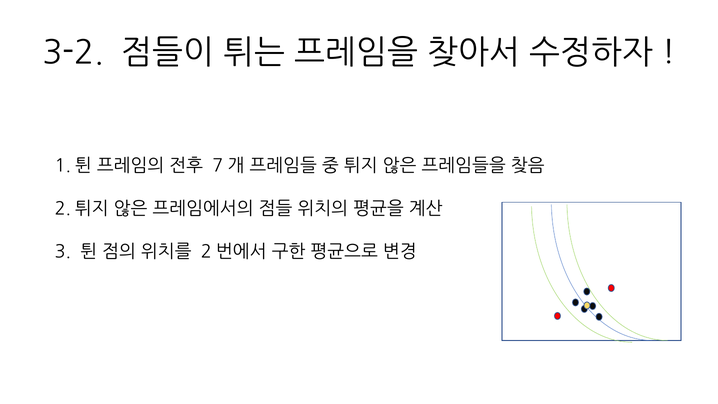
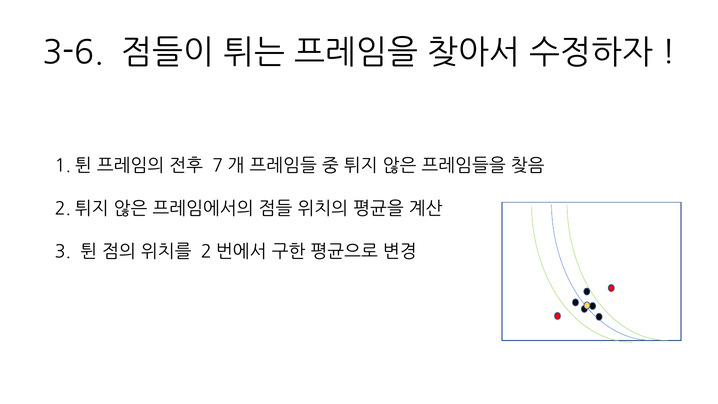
3-2: 3-2 -> 3-6 (73, 53)
